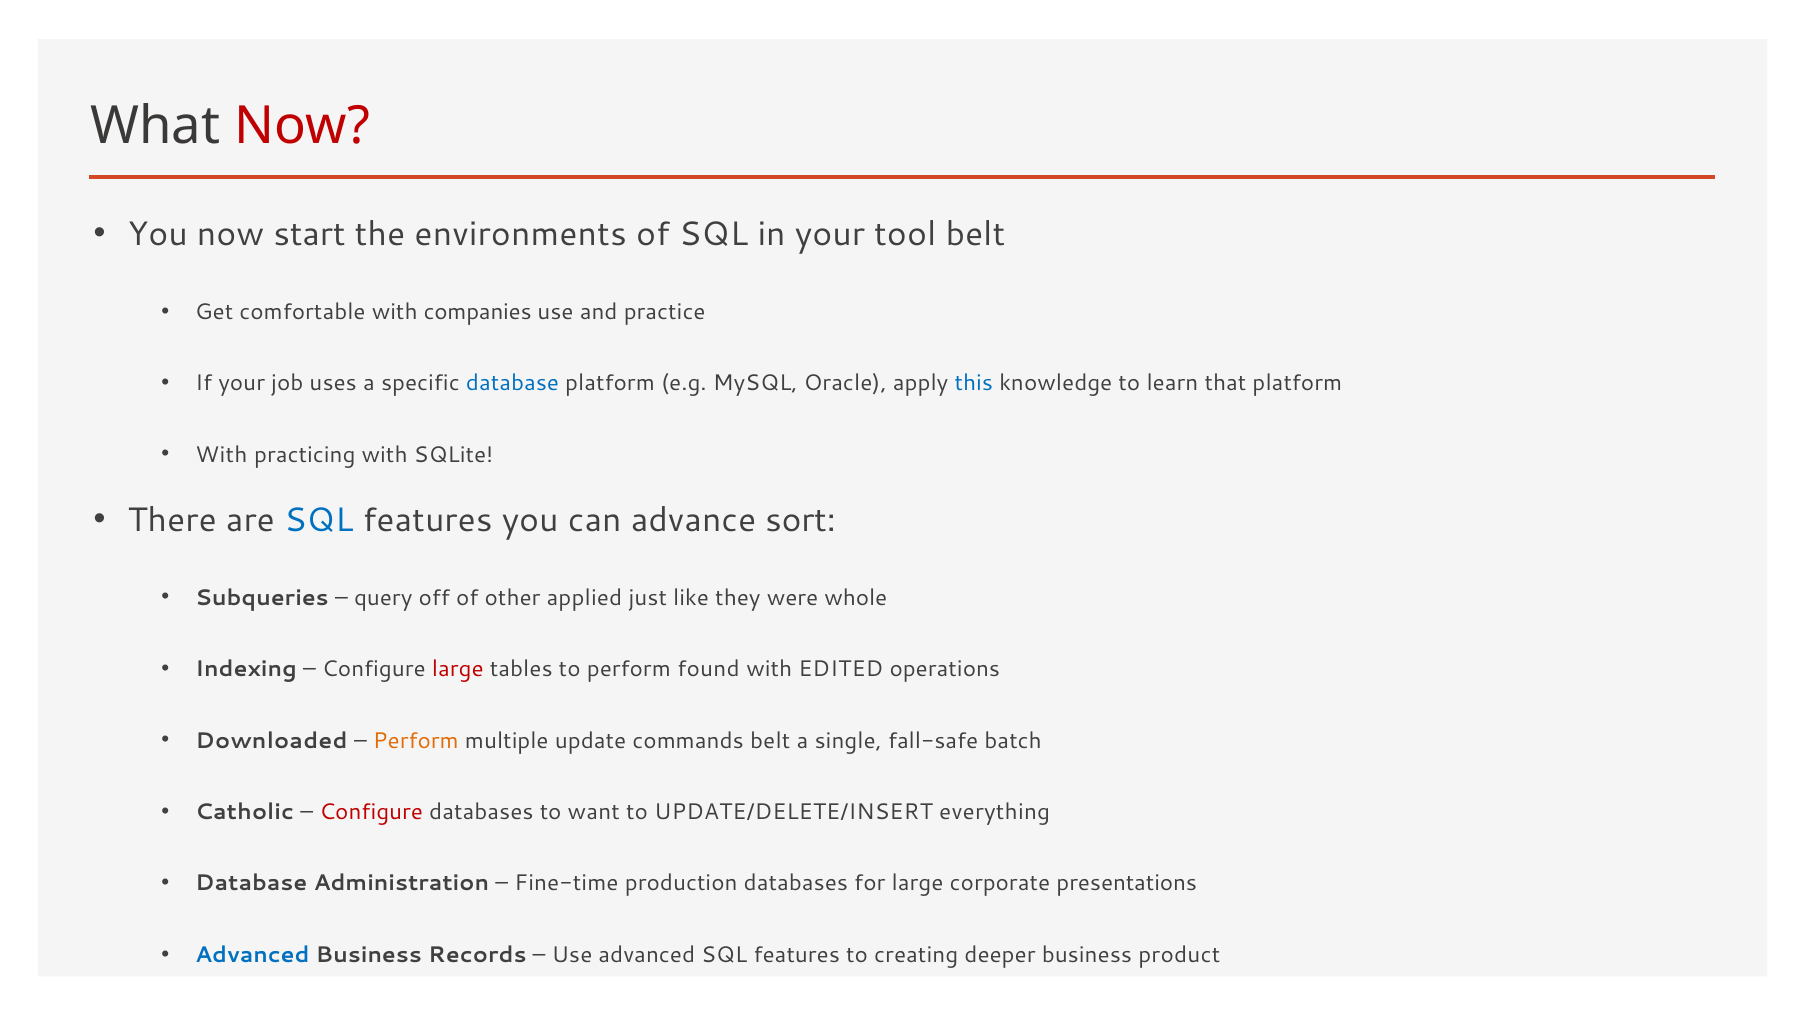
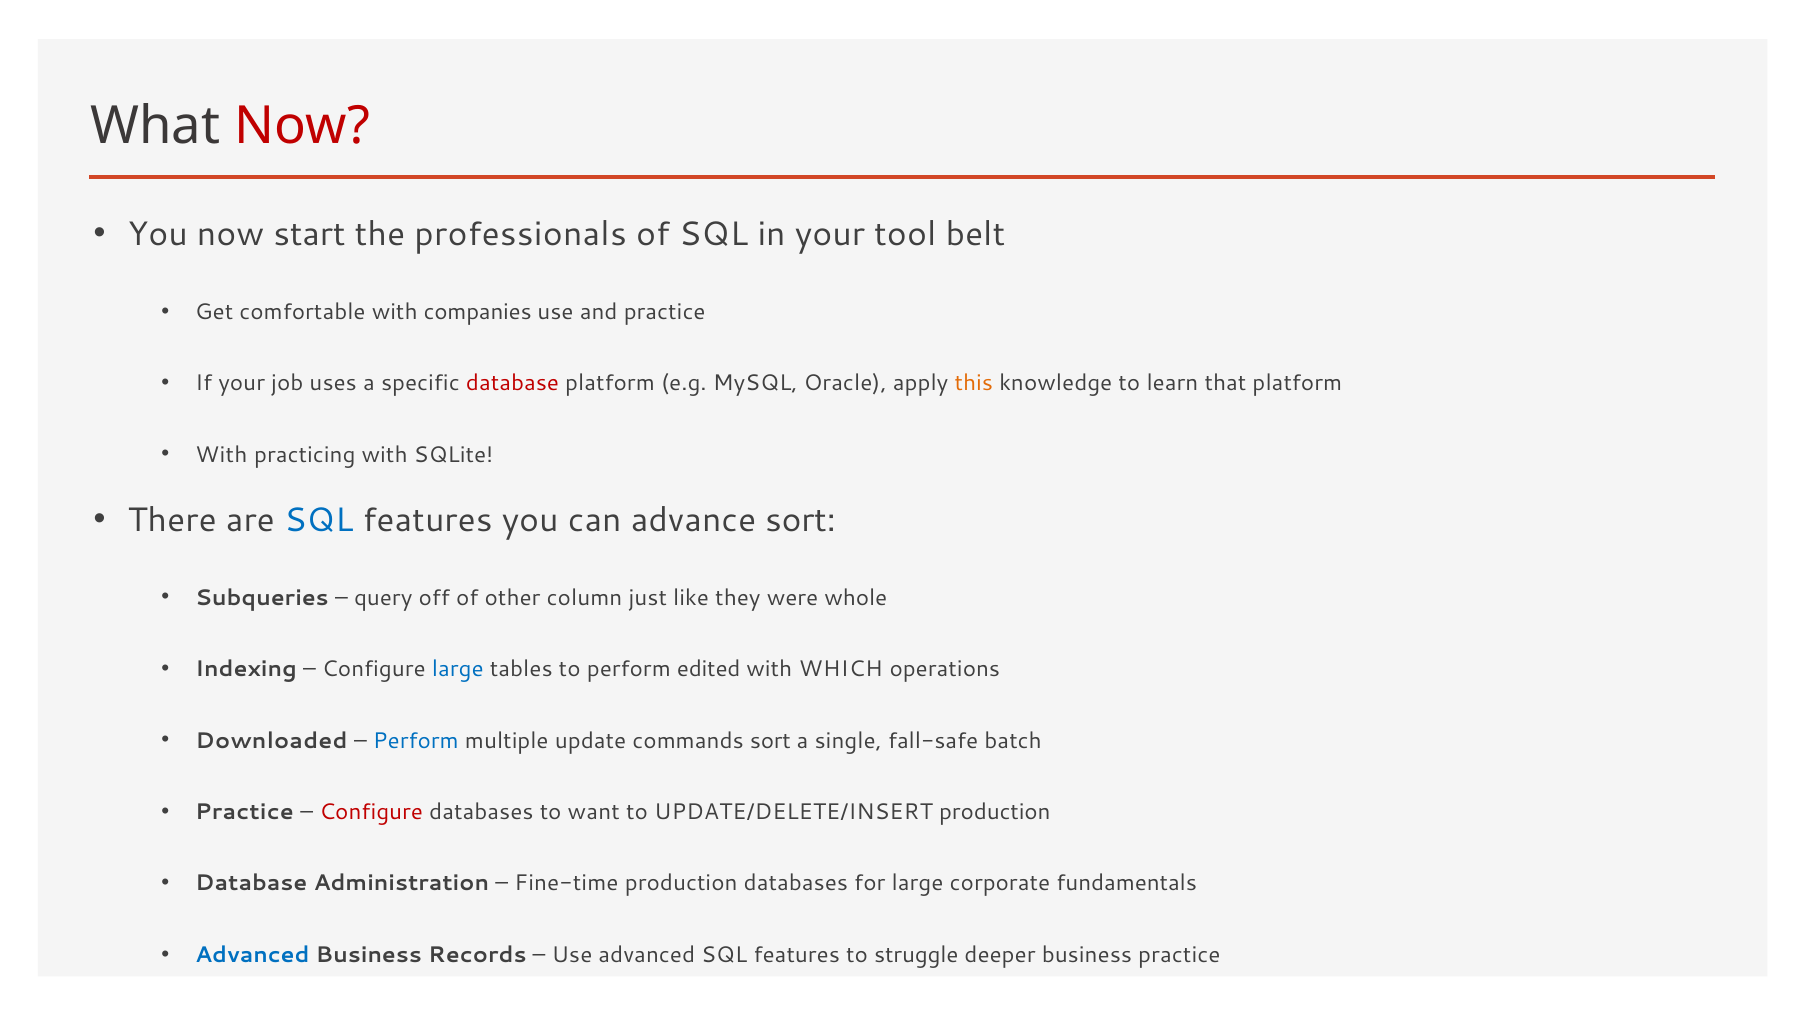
environments: environments -> professionals (521, 235)
database colour: blue -> red (513, 383)
this colour: blue -> orange (974, 383)
applied: applied -> column (584, 598)
large colour: red -> blue (458, 669)
found: found -> edited (709, 669)
EDITED: EDITED -> WHICH (841, 669)
Perform colour: orange -> blue (416, 741)
commands belt: belt -> sort (770, 741)
Catholic: Catholic -> Practice (245, 812)
UPDATE/DELETE/INSERT everything: everything -> production (995, 812)
presentations: presentations -> fundamentals (1127, 884)
creating: creating -> struggle (916, 955)
business product: product -> practice (1179, 955)
